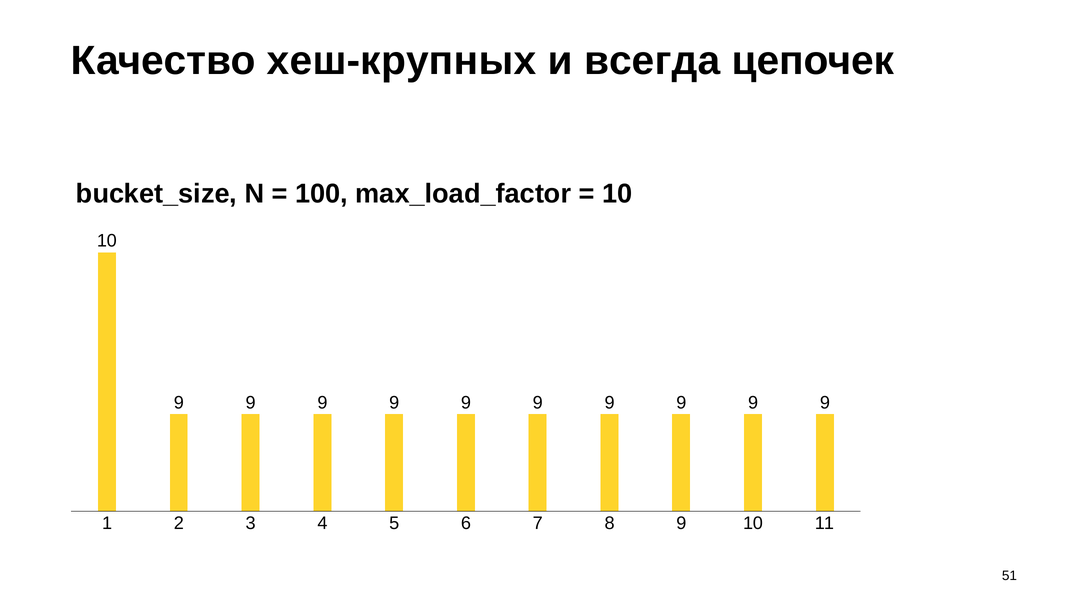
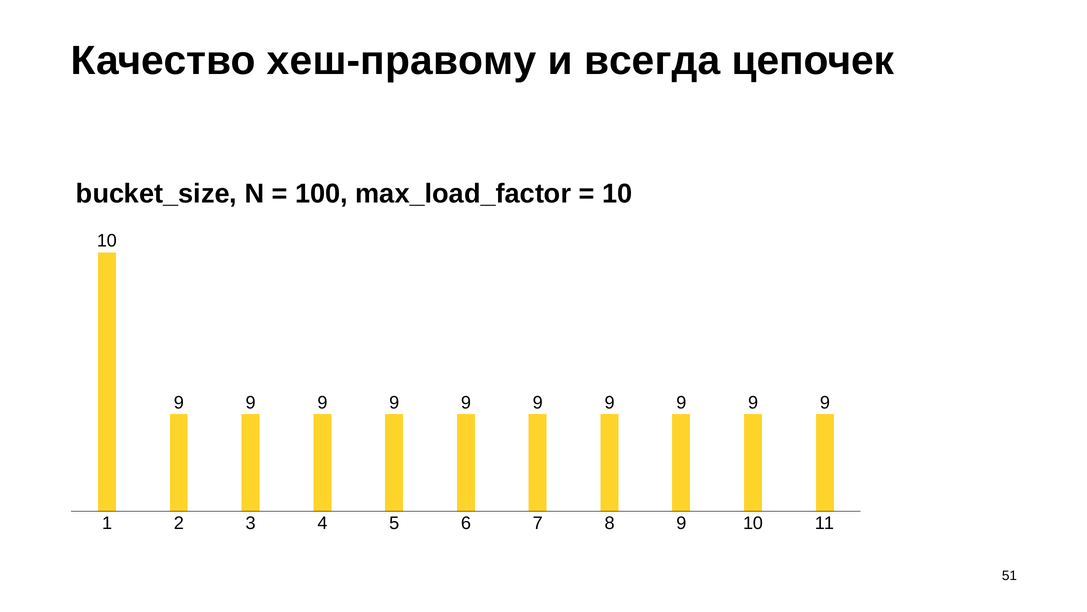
хеш-крупных: хеш-крупных -> хеш-правому (402, 61)
